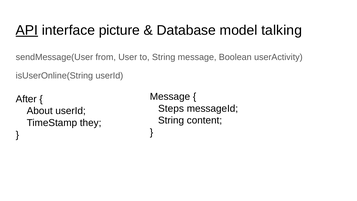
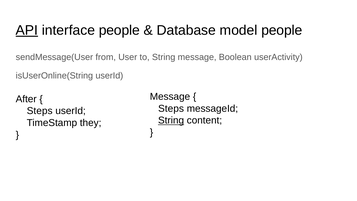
interface picture: picture -> people (119, 30)
model talking: talking -> people (282, 30)
About: About -> Steps (40, 111)
String underline: none -> present (171, 120)
